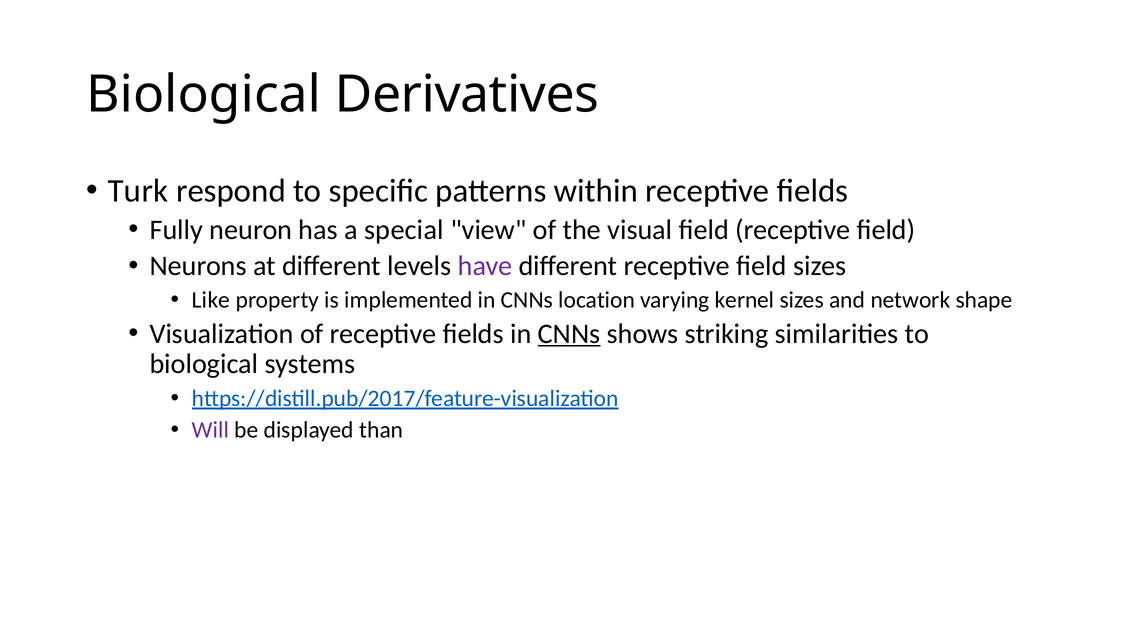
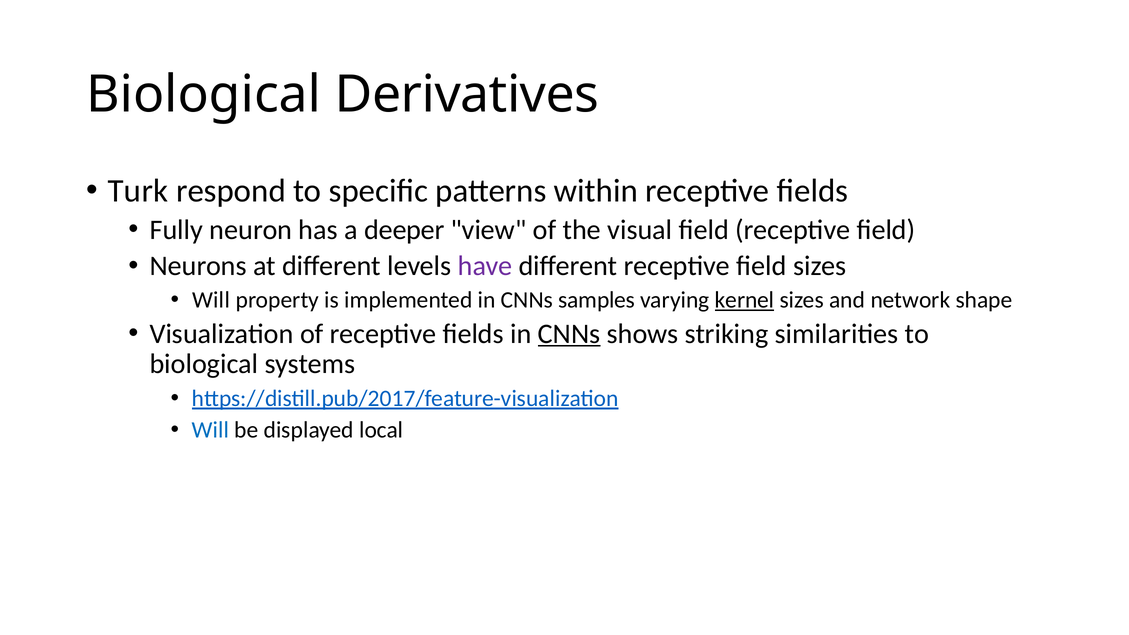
special: special -> deeper (404, 230)
Like: Like -> Will (211, 300)
location: location -> samples (597, 300)
kernel underline: none -> present (745, 300)
Will colour: purple -> blue (210, 430)
than: than -> local (381, 430)
